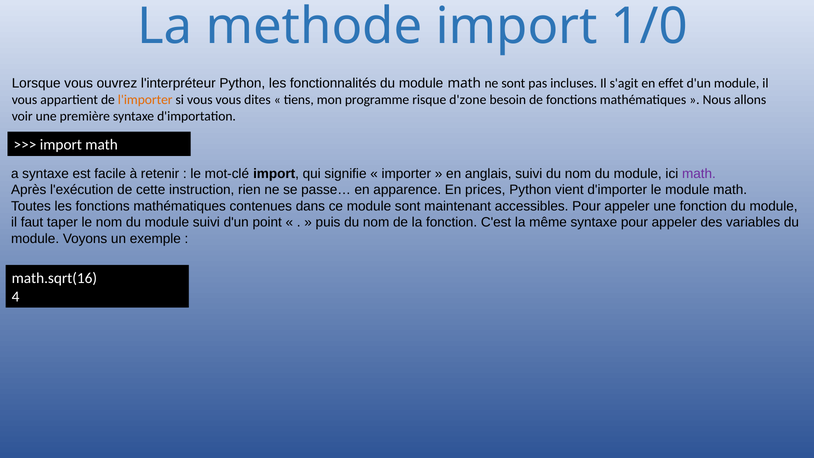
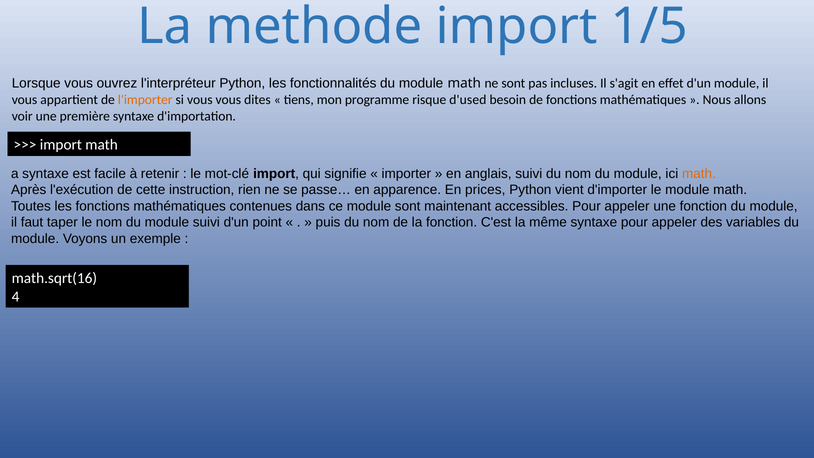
1/0: 1/0 -> 1/5 (649, 27)
d'zone: d'zone -> d'used (468, 100)
math colour: purple -> orange (699, 174)
